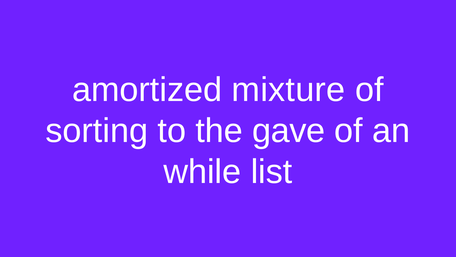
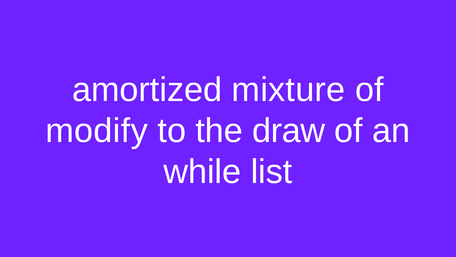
sorting: sorting -> modify (97, 131)
gave: gave -> draw (289, 131)
